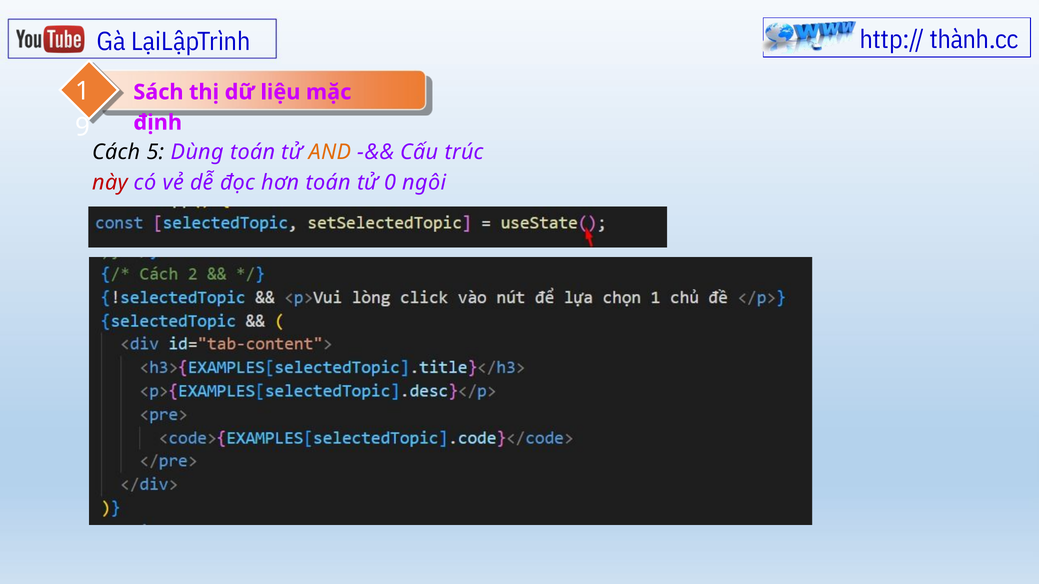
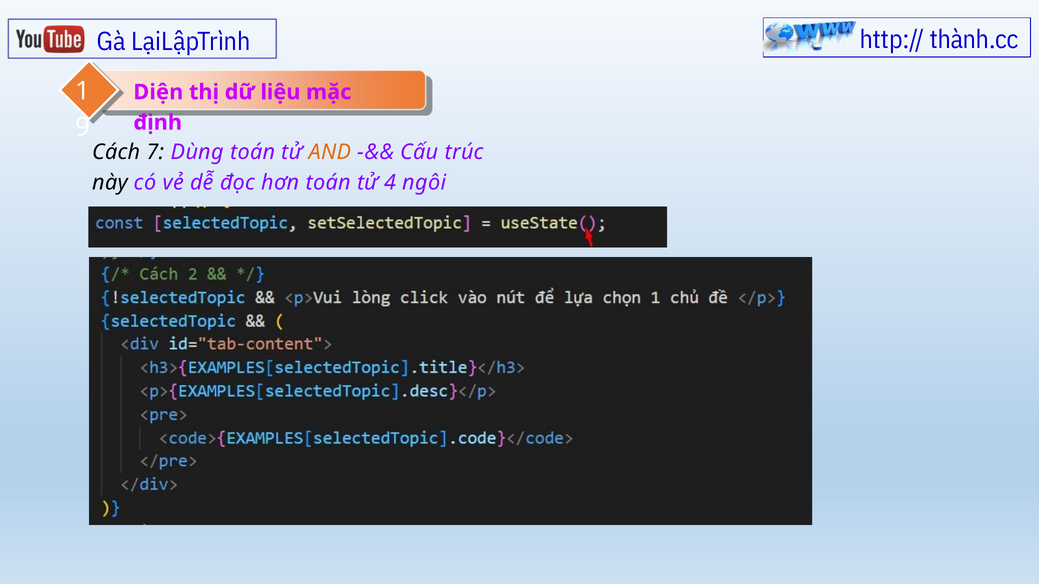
Sách: Sách -> Diện (158, 92)
5: 5 -> 7 (156, 152)
này colour: red -> black (110, 183)
0: 0 -> 4 (390, 183)
